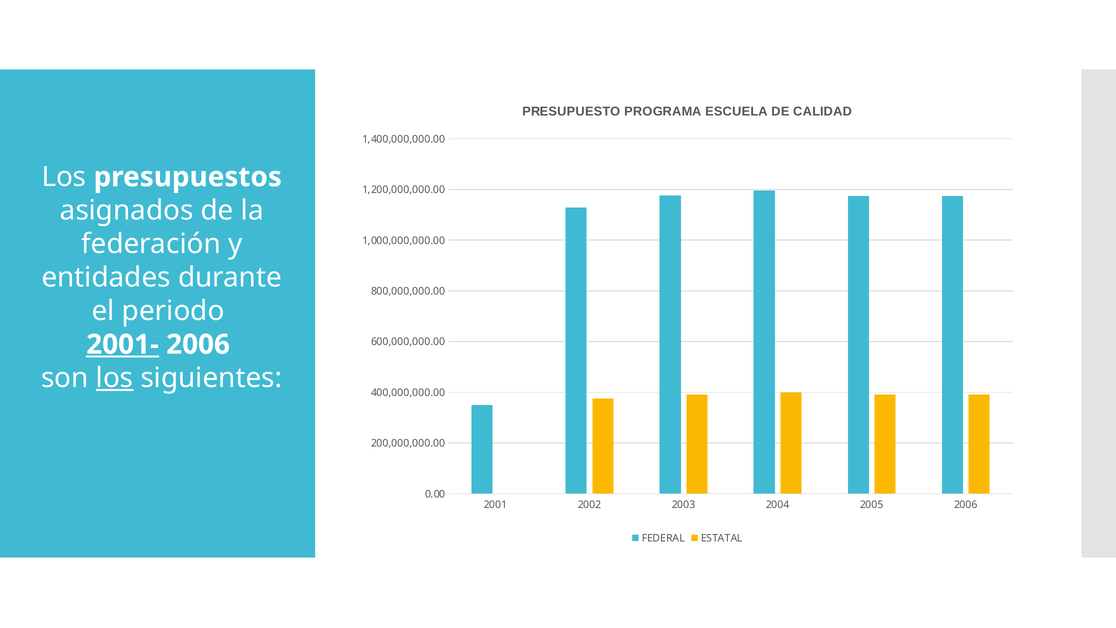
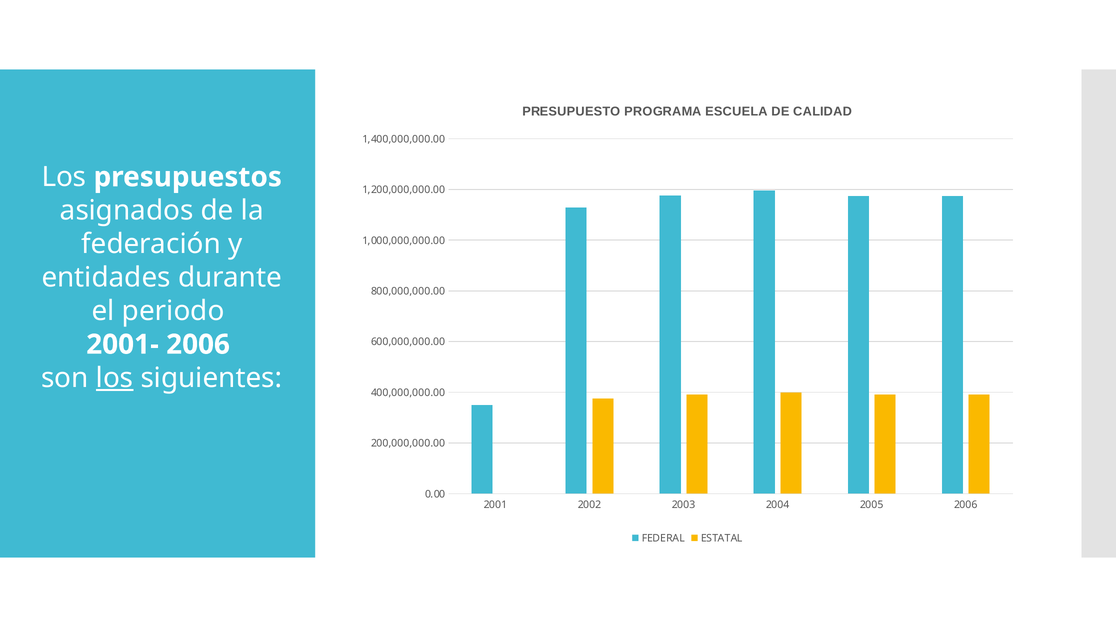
2001- underline: present -> none (123, 344)
